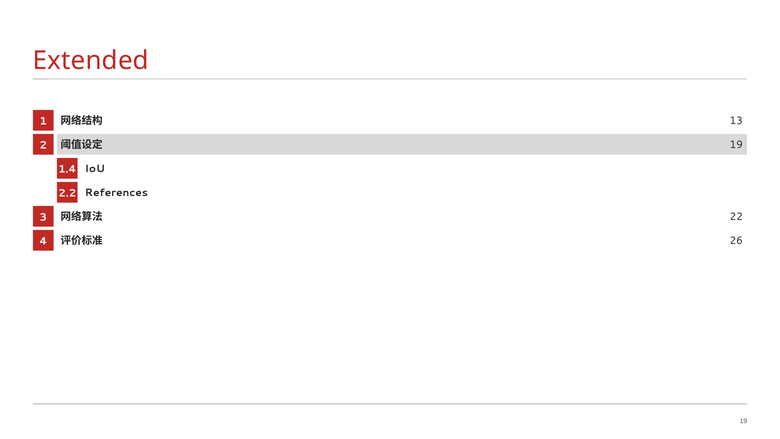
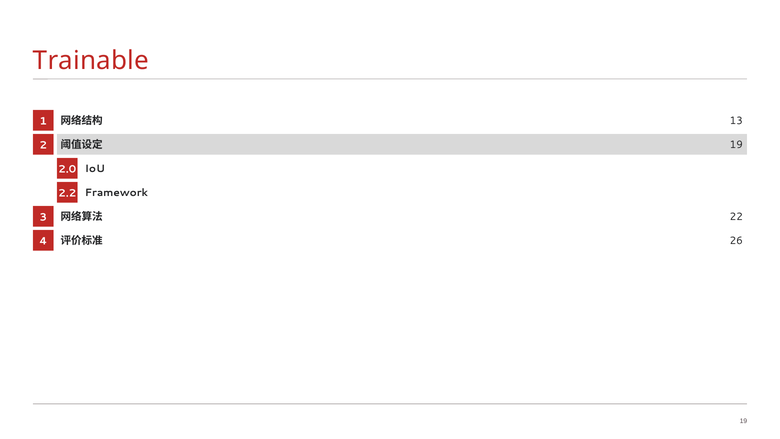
Extended: Extended -> Trainable (91, 61)
1.4: 1.4 -> 2.0 (67, 169)
References: References -> Framework (116, 193)
